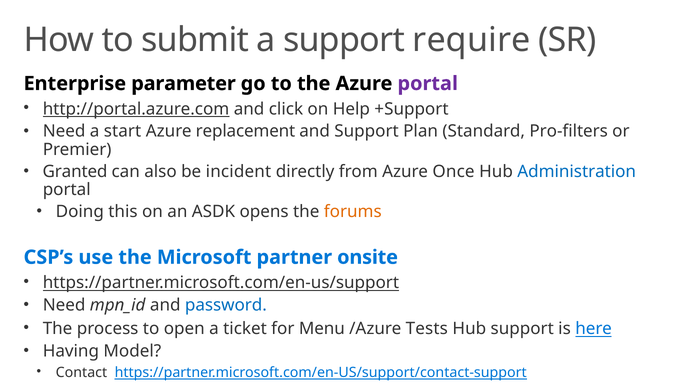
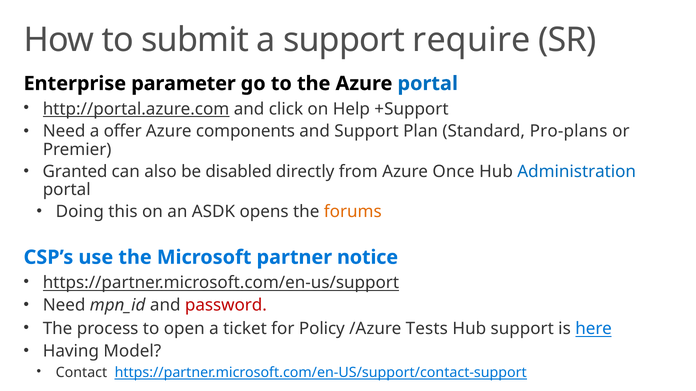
portal colour: purple -> blue (428, 84)
start: start -> offer (123, 131)
replacement: replacement -> components (245, 131)
Pro-filters: Pro-filters -> Pro-plans (569, 131)
incident: incident -> disabled (239, 172)
onsite: onsite -> notice (368, 258)
password colour: blue -> red (226, 305)
Menu: Menu -> Policy (322, 329)
